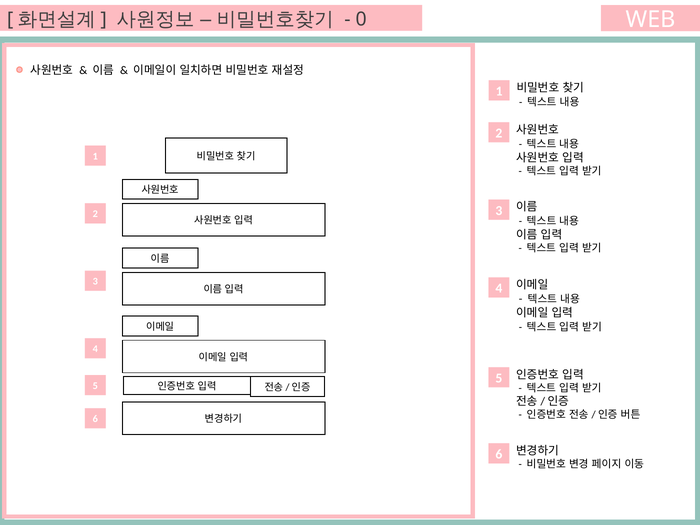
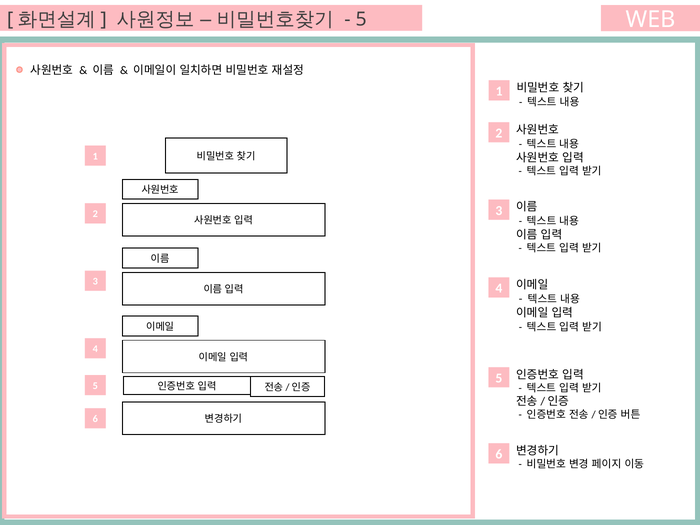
0: 0 -> 5 (361, 19)
